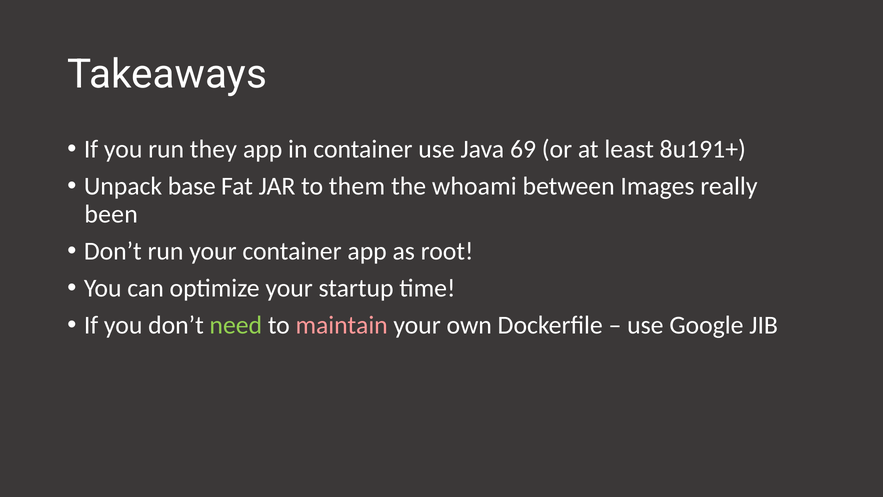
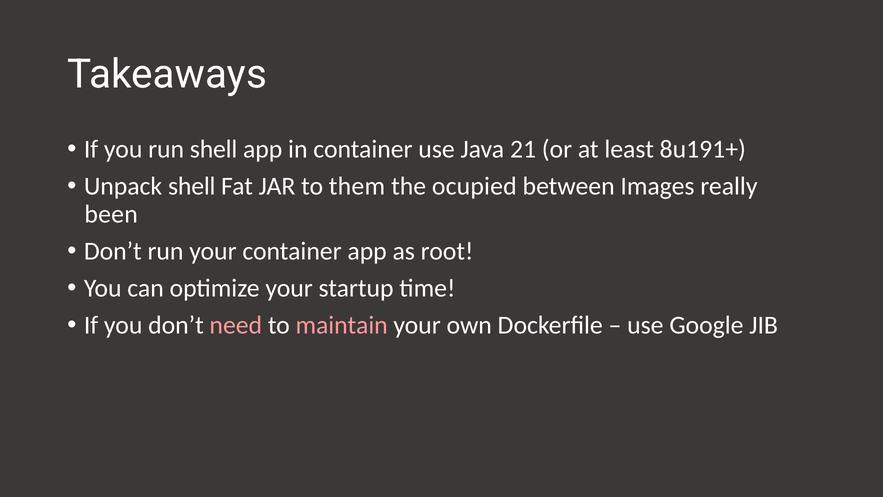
run they: they -> shell (214, 149)
69: 69 -> 21 (523, 149)
Unpack base: base -> shell (192, 186)
whoami: whoami -> ocupied (474, 186)
need colour: light green -> pink (236, 325)
